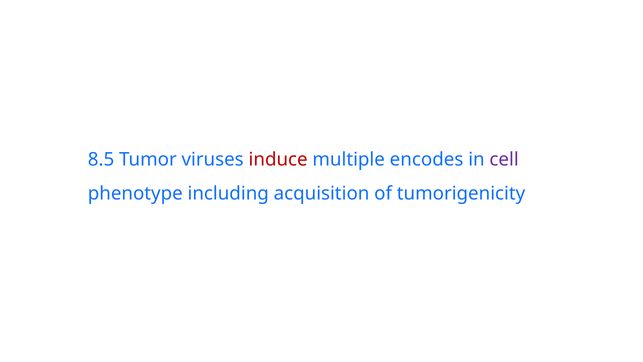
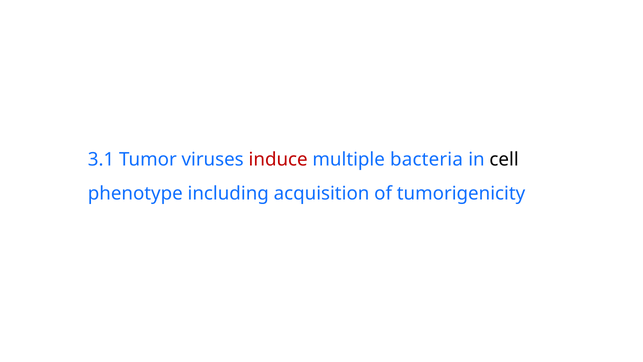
8.5: 8.5 -> 3.1 (101, 160)
encodes: encodes -> bacteria (426, 160)
cell colour: purple -> black (504, 160)
